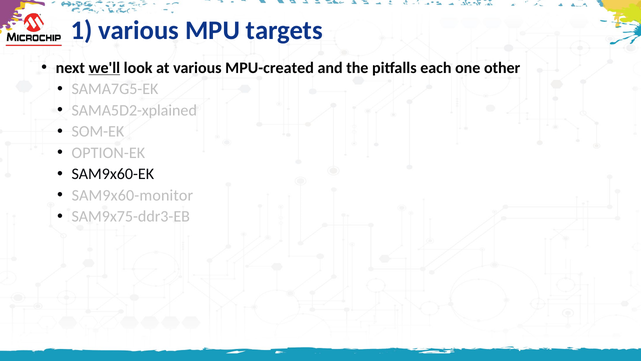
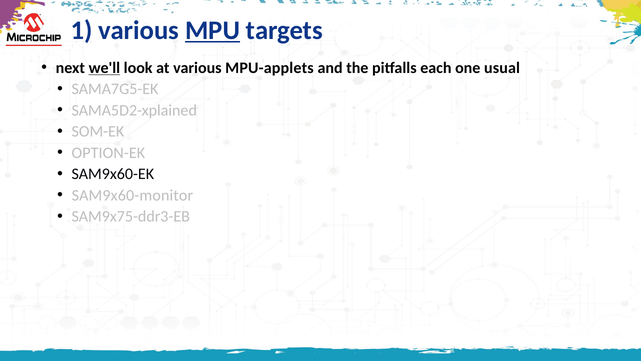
MPU underline: none -> present (213, 30)
MPU-created: MPU-created -> MPU-applets (269, 68)
other: other -> usual (502, 68)
